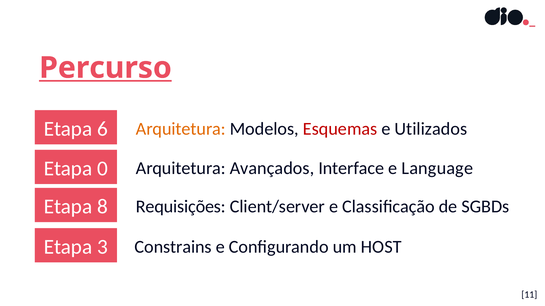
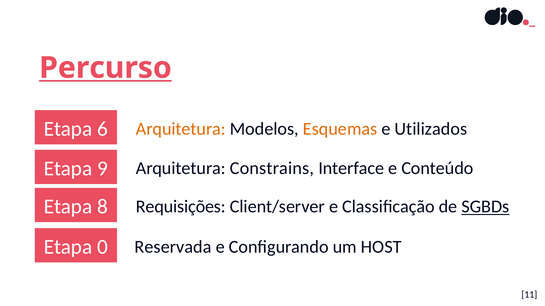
Esquemas colour: red -> orange (340, 129)
0: 0 -> 9 (102, 169)
Avançados: Avançados -> Constrains (272, 168)
Language: Language -> Conteúdo (437, 168)
SGBDs underline: none -> present (485, 207)
3: 3 -> 0 (102, 247)
Constrains: Constrains -> Reservada (173, 247)
